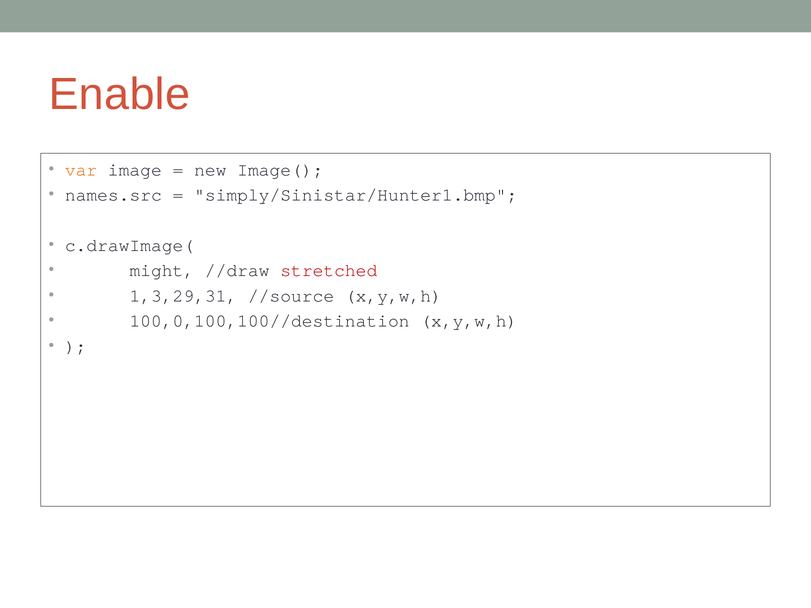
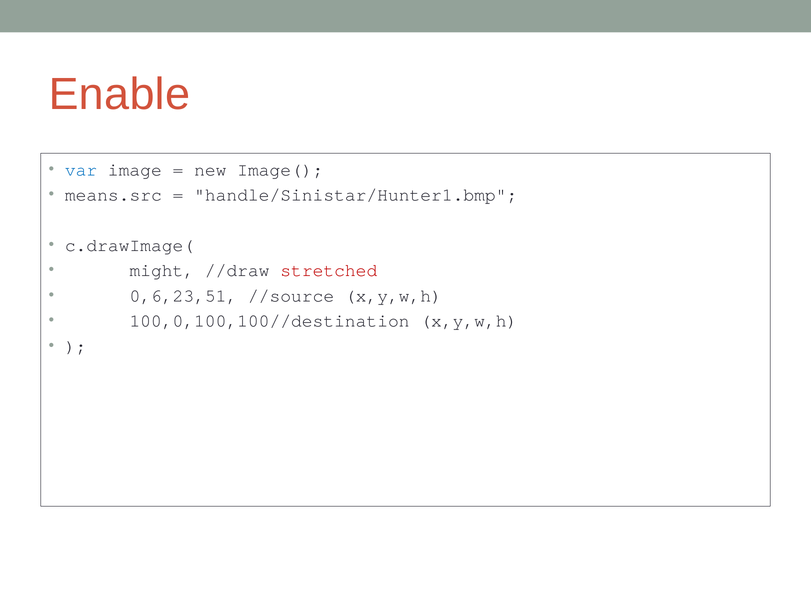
var colour: orange -> blue (81, 170)
names.src: names.src -> means.src (113, 195)
simply/Sinistar/Hunter1.bmp: simply/Sinistar/Hunter1.bmp -> handle/Sinistar/Hunter1.bmp (356, 195)
1,3,29,31: 1,3,29,31 -> 0,6,23,51 (183, 296)
